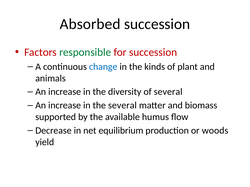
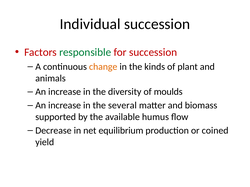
Absorbed: Absorbed -> Individual (90, 24)
change colour: blue -> orange (103, 67)
of several: several -> moulds (168, 92)
woods: woods -> coined (215, 131)
